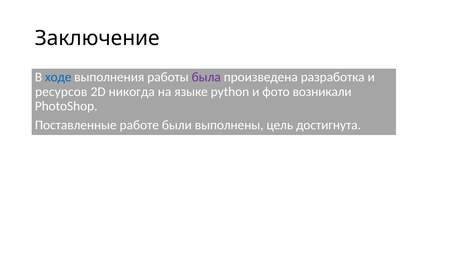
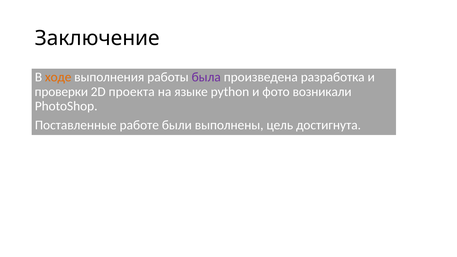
ходе colour: blue -> orange (58, 77)
ресурсов: ресурсов -> проверки (61, 92)
никогда: никогда -> проекта (132, 92)
